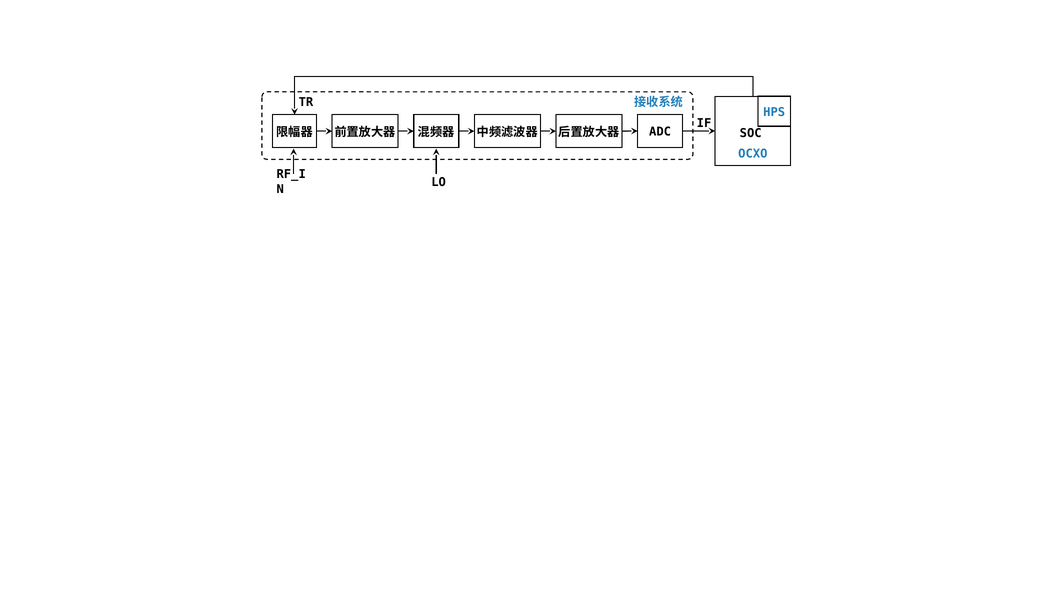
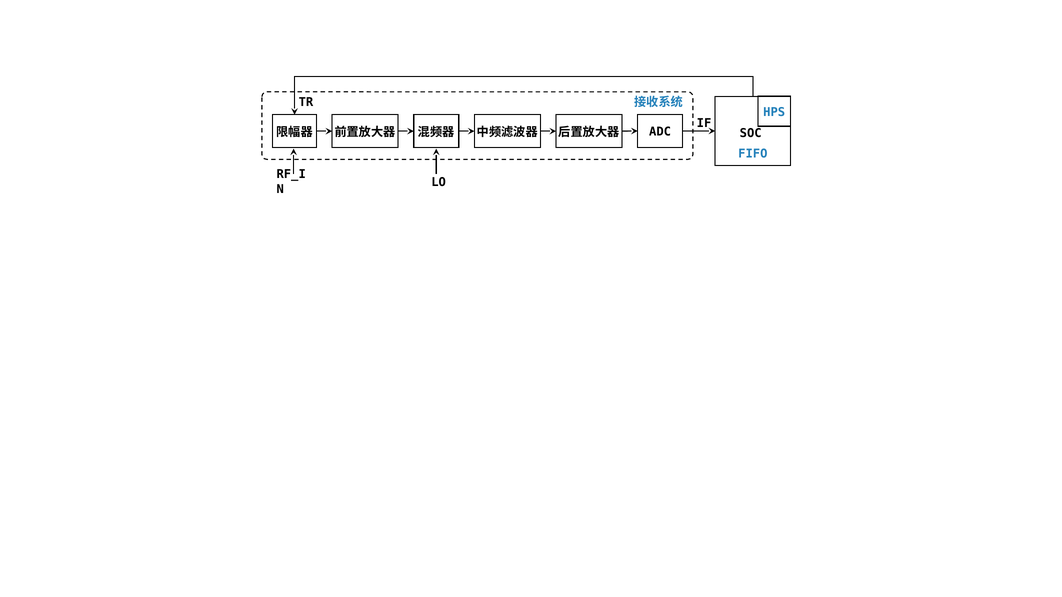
OCXO: OCXO -> FIFO (753, 154)
